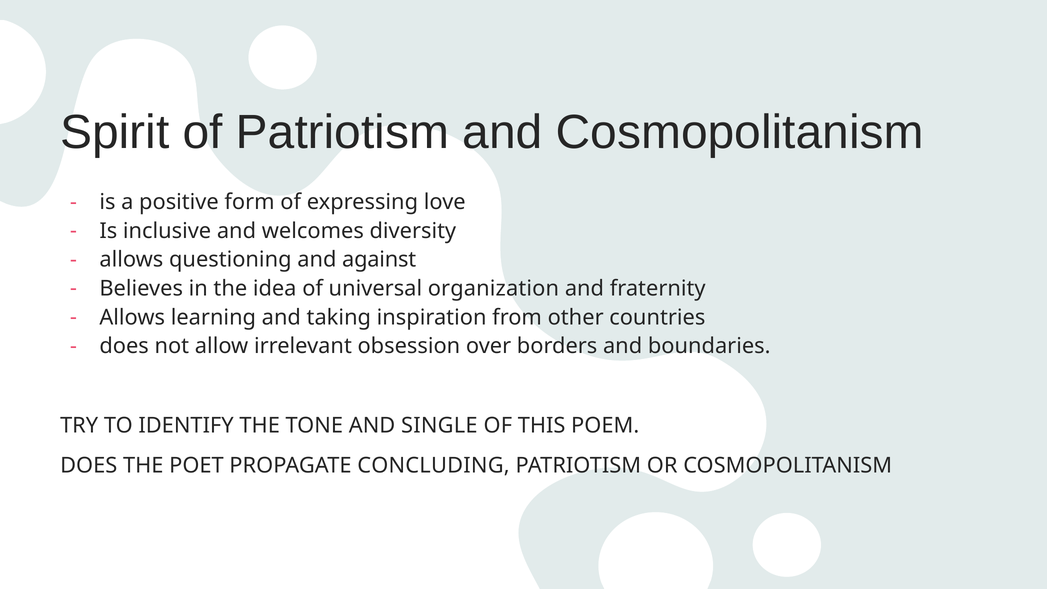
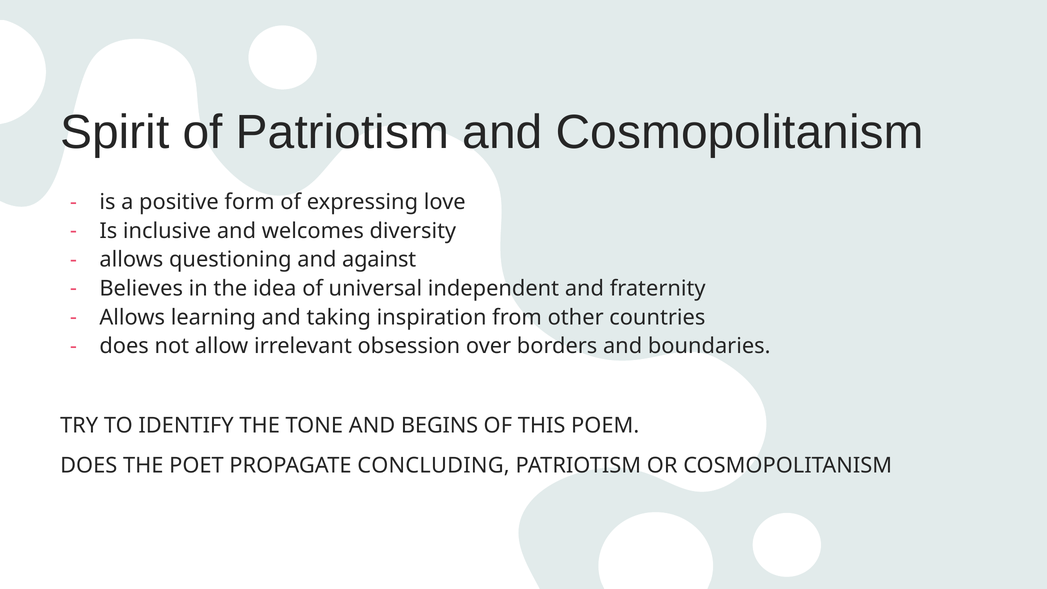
organization: organization -> independent (493, 288)
SINGLE: SINGLE -> BEGINS (440, 426)
